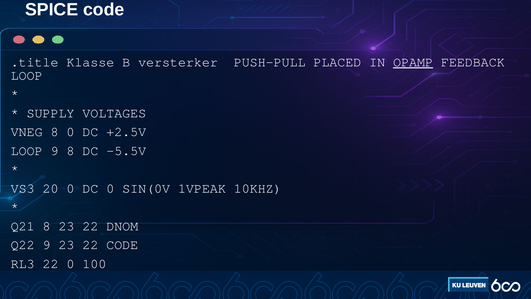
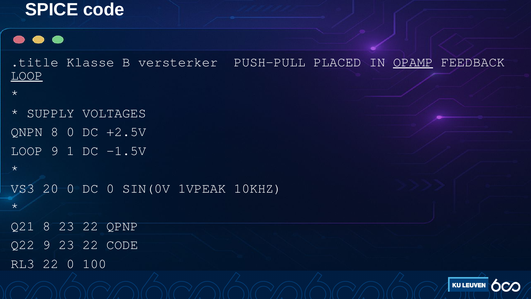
LOOP underline: none -> present (27, 75)
VNEG: VNEG -> QNPN (27, 132)
9 8: 8 -> 1 (70, 151)
-5.5V: -5.5V -> -1.5V (126, 151)
DNOM: DNOM -> QPNP (122, 226)
